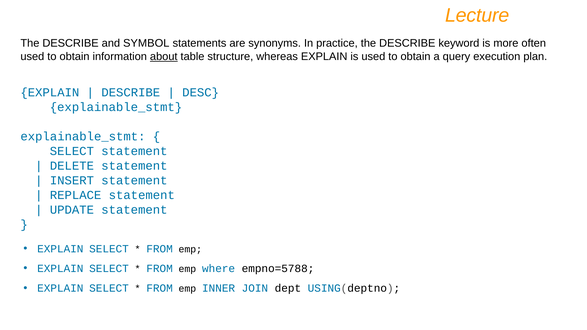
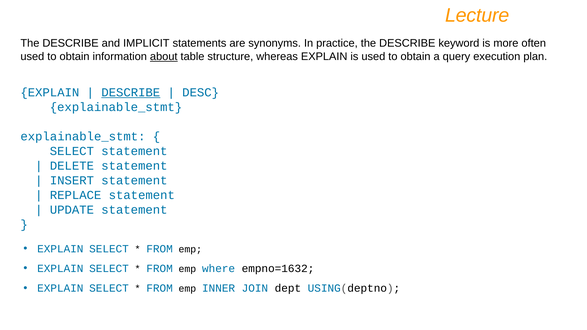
SYMBOL: SYMBOL -> IMPLICIT (146, 43)
DESCRIBE underline: none -> present (131, 93)
empno=5788: empno=5788 -> empno=1632 (278, 269)
